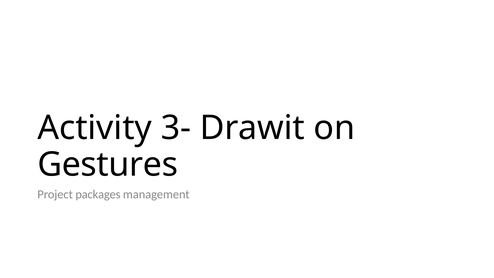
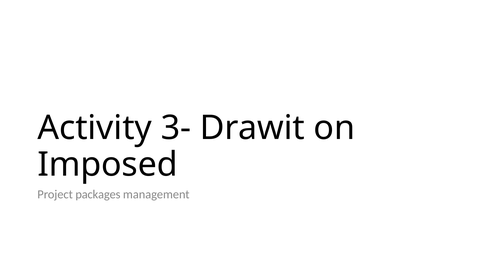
Gestures: Gestures -> Imposed (108, 164)
